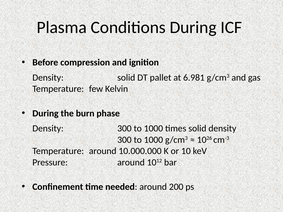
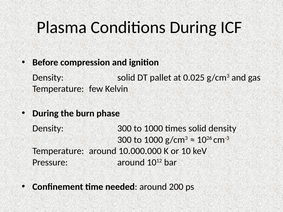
6.981: 6.981 -> 0.025 (194, 78)
